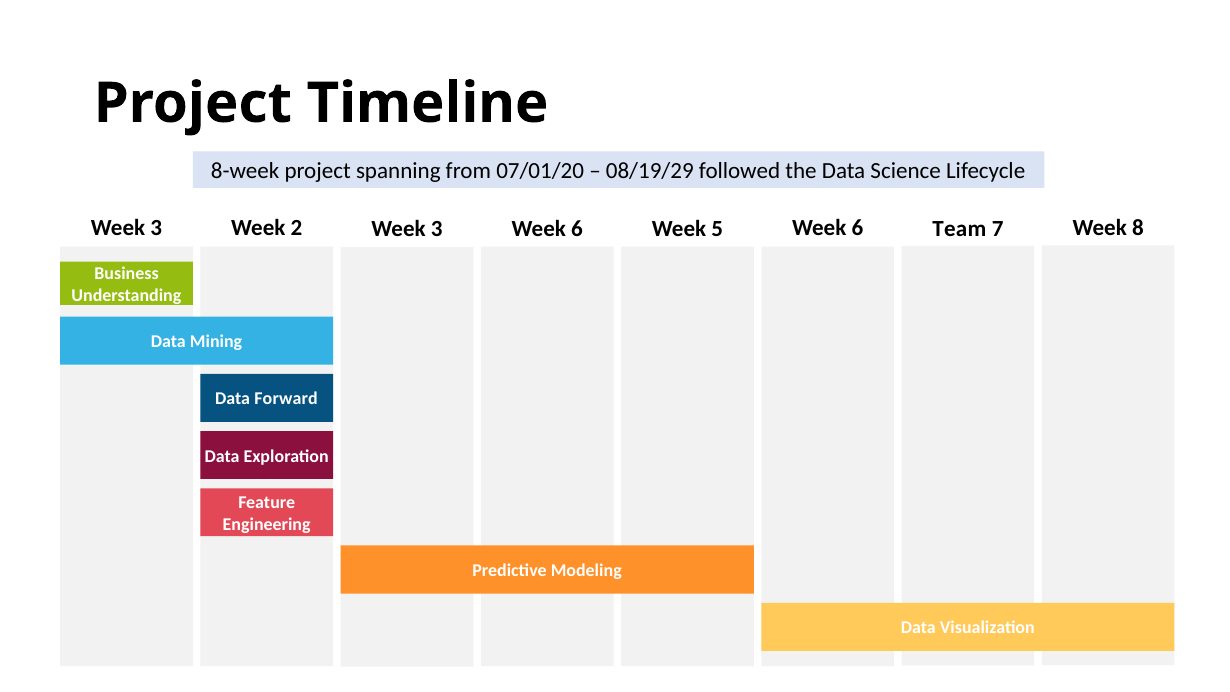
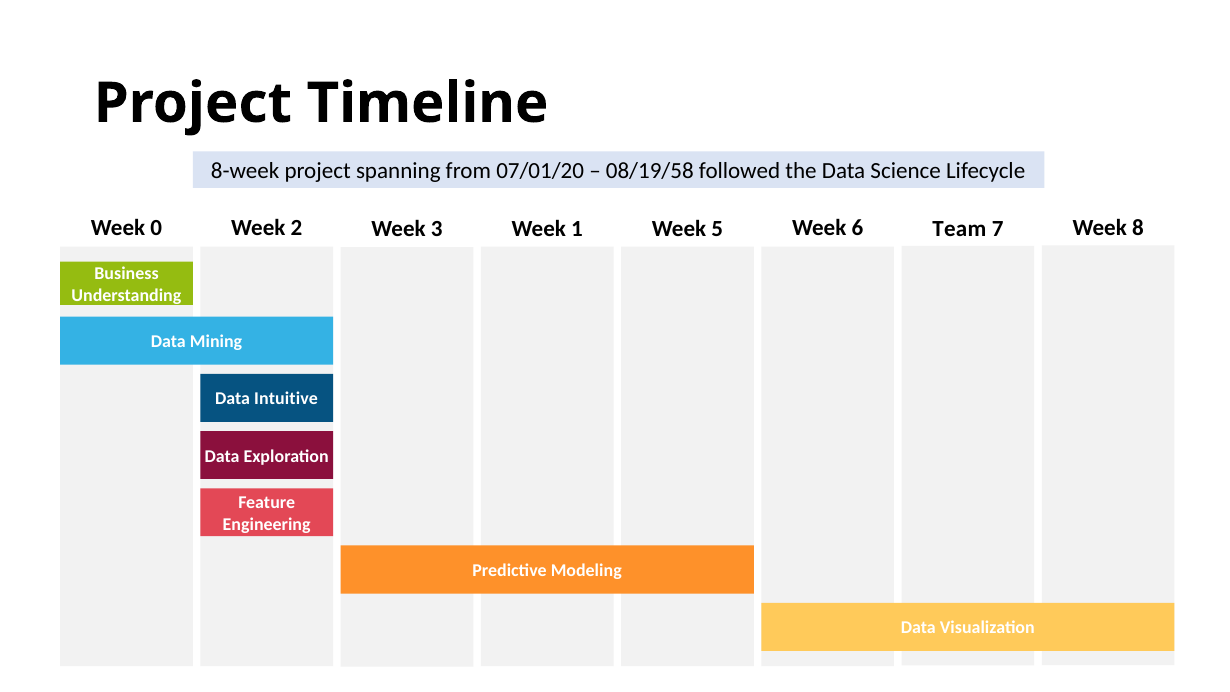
08/19/29: 08/19/29 -> 08/19/58 (650, 171)
3: 3 -> 0 (156, 228)
3 Week 6: 6 -> 1 (577, 229)
Forward: Forward -> Intuitive (286, 399)
